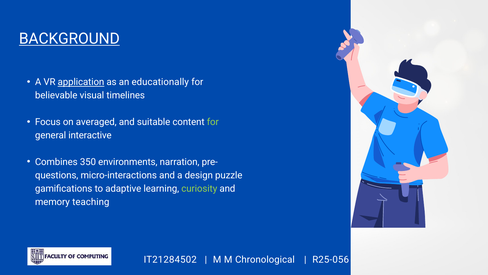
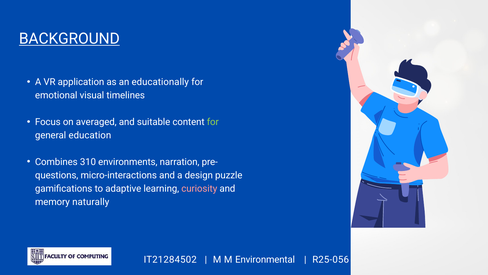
application underline: present -> none (81, 82)
believable: believable -> emotional (56, 95)
interactive: interactive -> education (90, 135)
350: 350 -> 310 (88, 162)
curiosity colour: light green -> pink (199, 188)
teaching: teaching -> naturally (91, 202)
Chronological: Chronological -> Environmental (265, 259)
